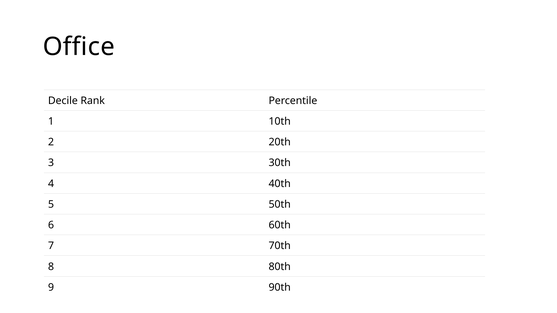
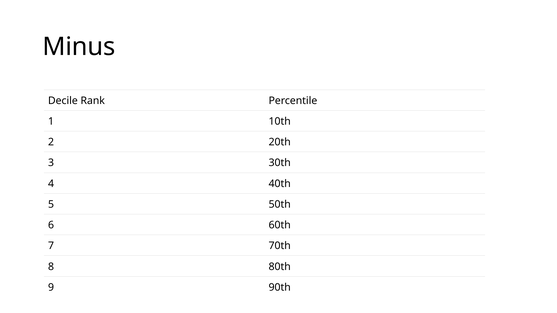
Office: Office -> Minus (79, 47)
